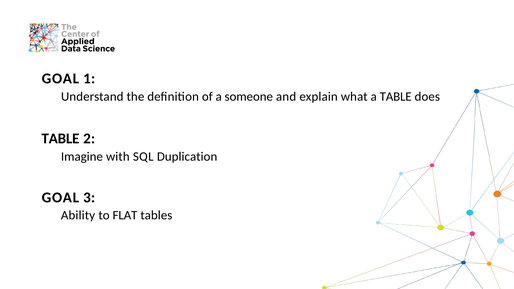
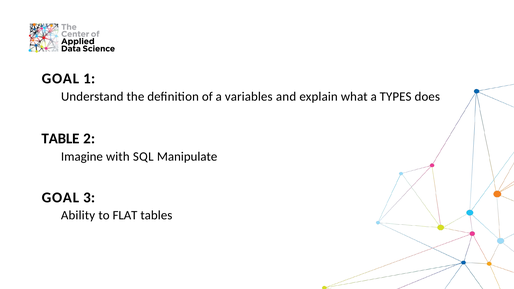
someone: someone -> variables (249, 97)
a TABLE: TABLE -> TYPES (396, 97)
Duplication: Duplication -> Manipulate (187, 157)
